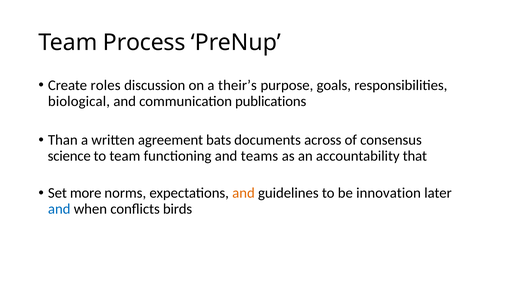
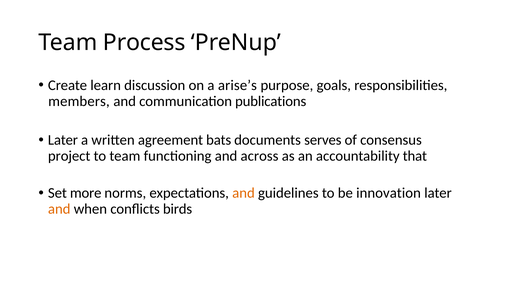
roles: roles -> learn (106, 85)
their’s: their’s -> arise’s (237, 85)
biological: biological -> members (79, 101)
Than: Than -> Later (63, 140)
across: across -> serves (323, 140)
science: science -> project (69, 156)
teams: teams -> across (260, 156)
and colour: blue -> orange (59, 209)
